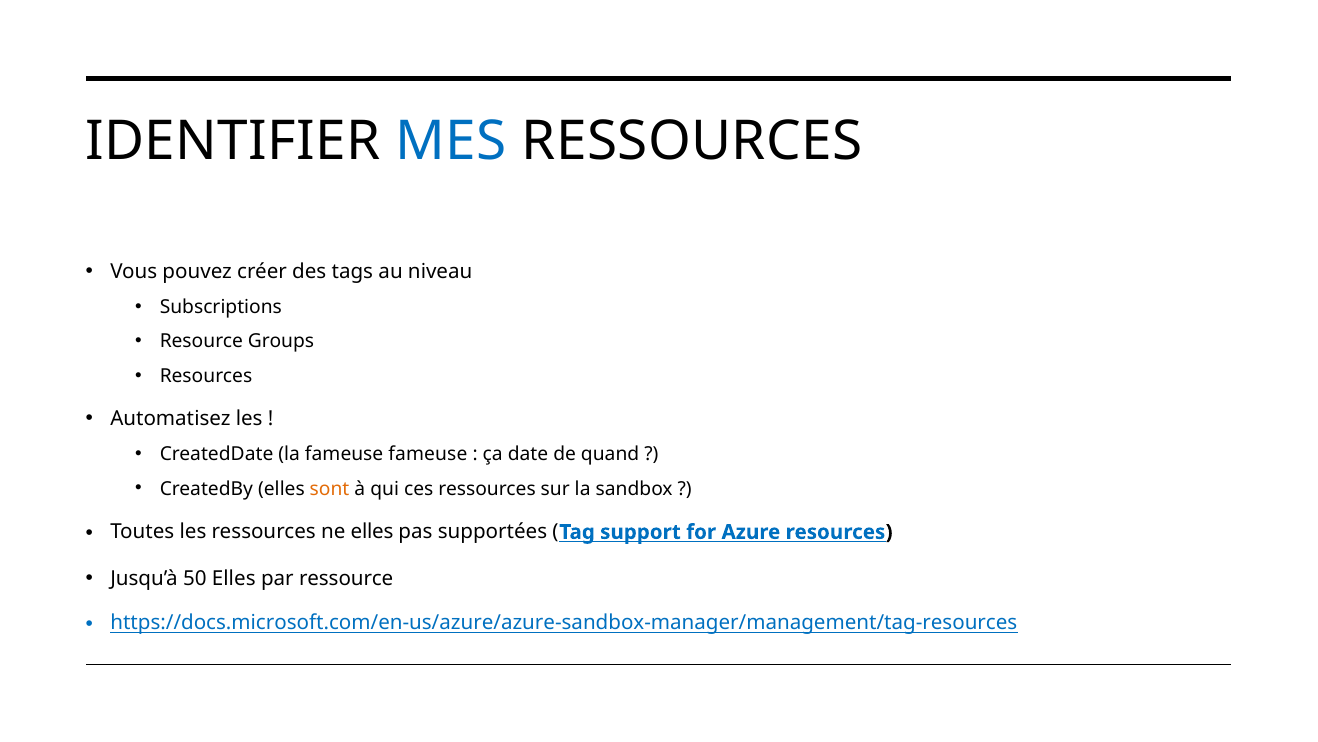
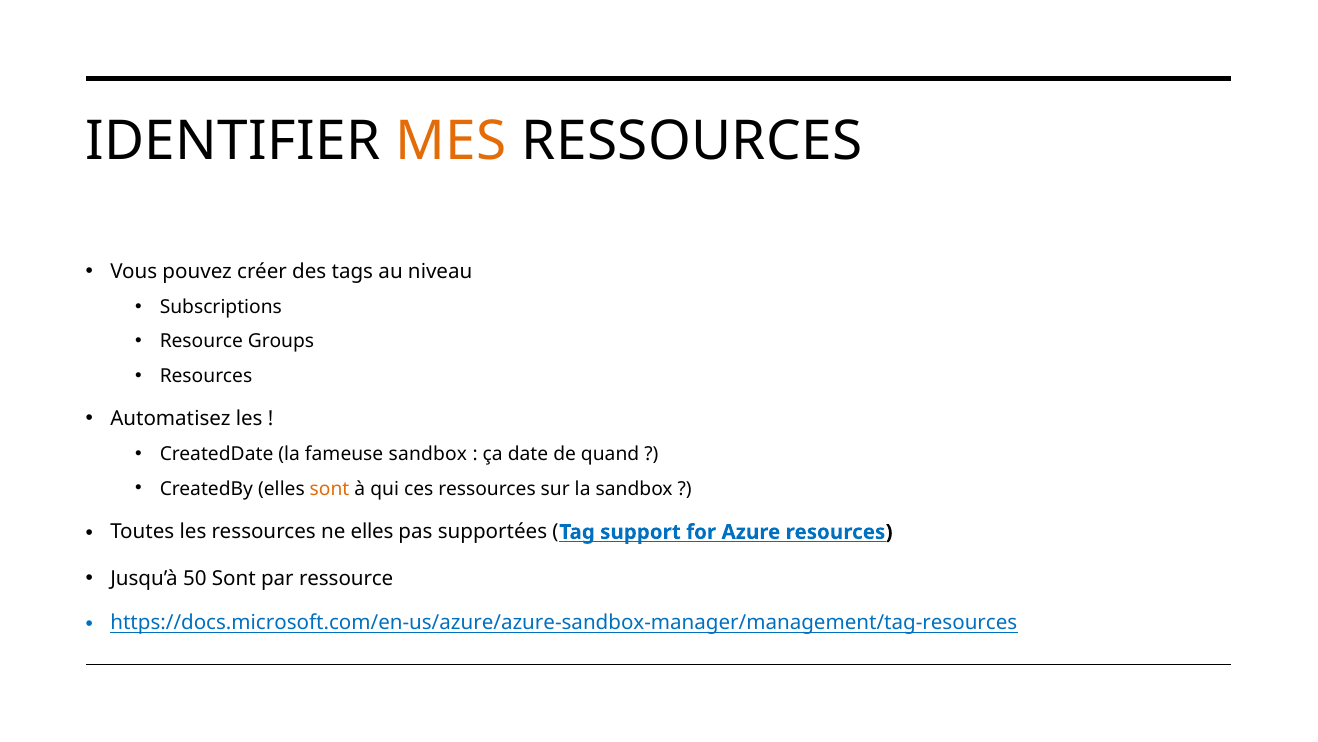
MES colour: blue -> orange (451, 141)
fameuse fameuse: fameuse -> sandbox (428, 454)
50 Elles: Elles -> Sont (234, 578)
